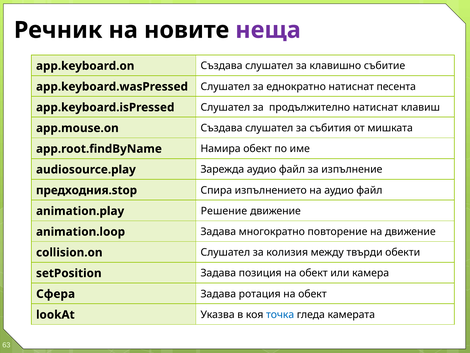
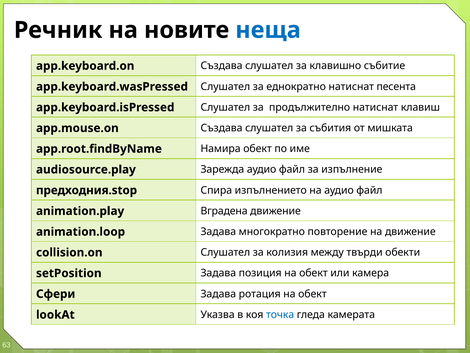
неща colour: purple -> blue (268, 30)
Решение: Решение -> Вградена (224, 211)
Сфера: Сфера -> Сфери (56, 294)
